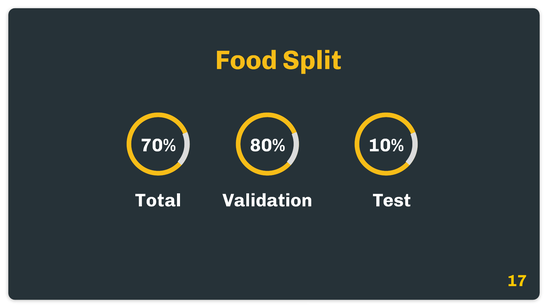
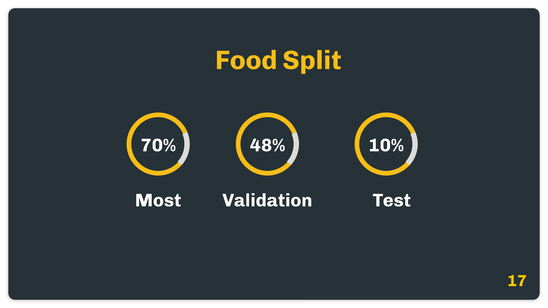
80%: 80% -> 48% (267, 145)
Total: Total -> Most (158, 201)
